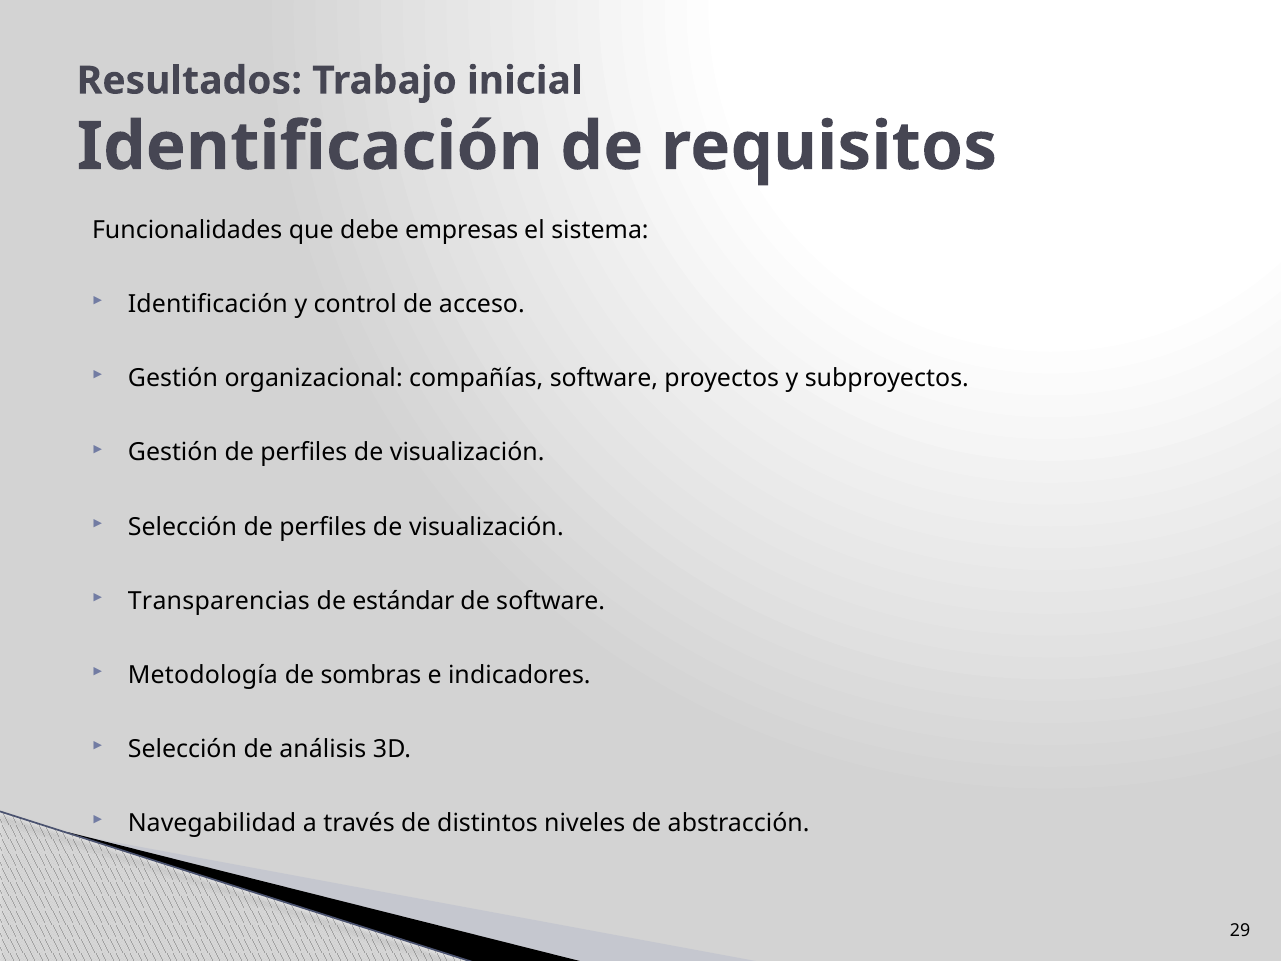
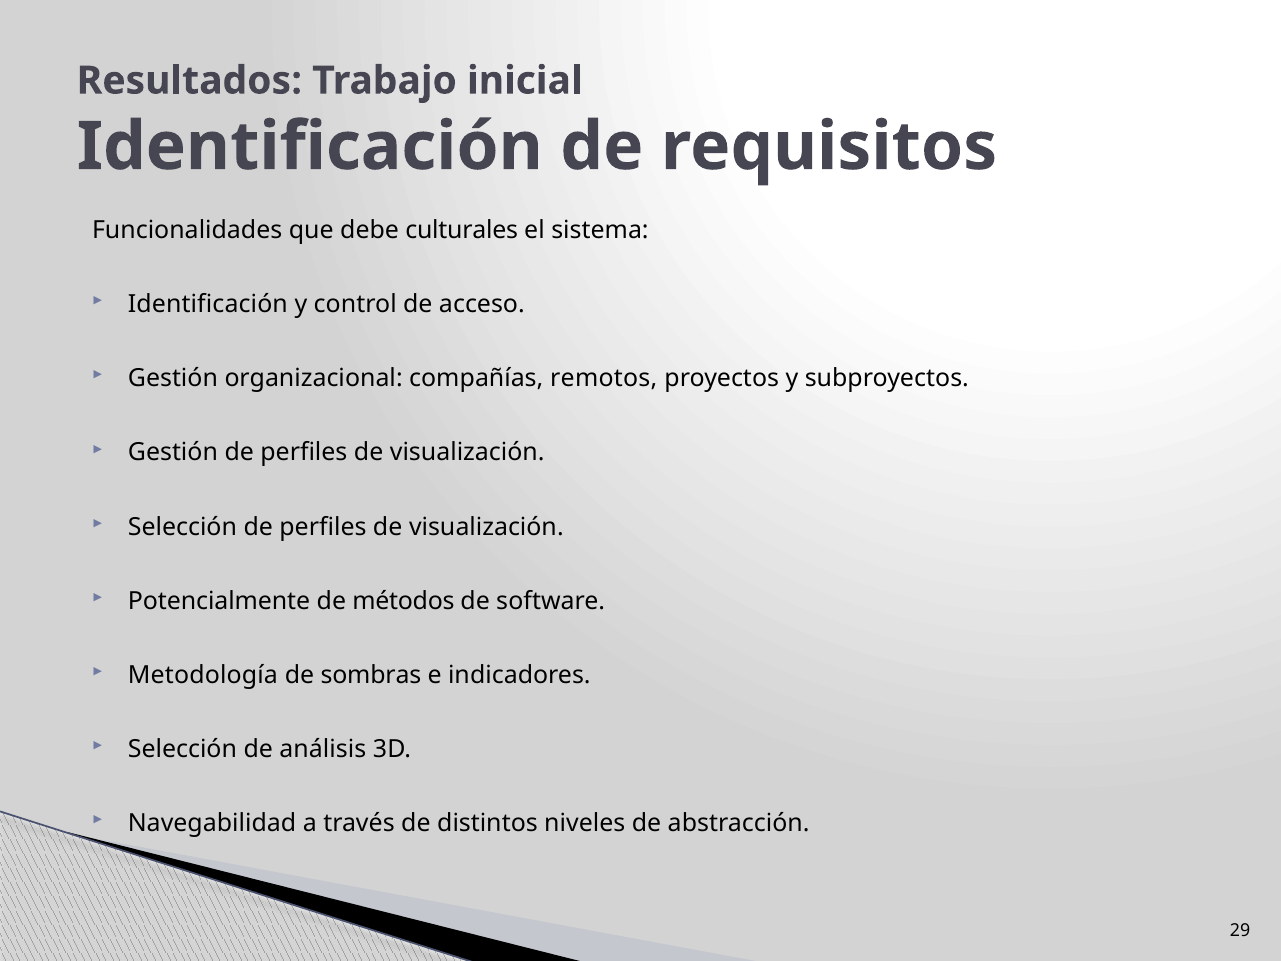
empresas: empresas -> culturales (462, 231)
compañías software: software -> remotos (604, 379)
Transparencias: Transparencias -> Potencialmente (219, 601)
estándar: estándar -> métodos (403, 601)
